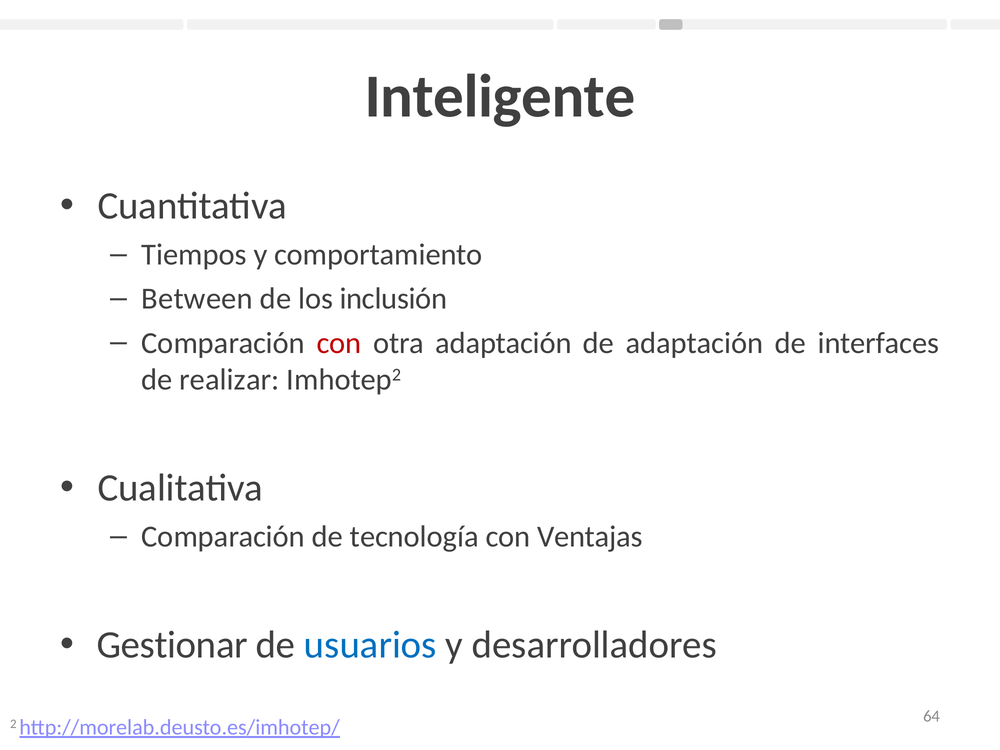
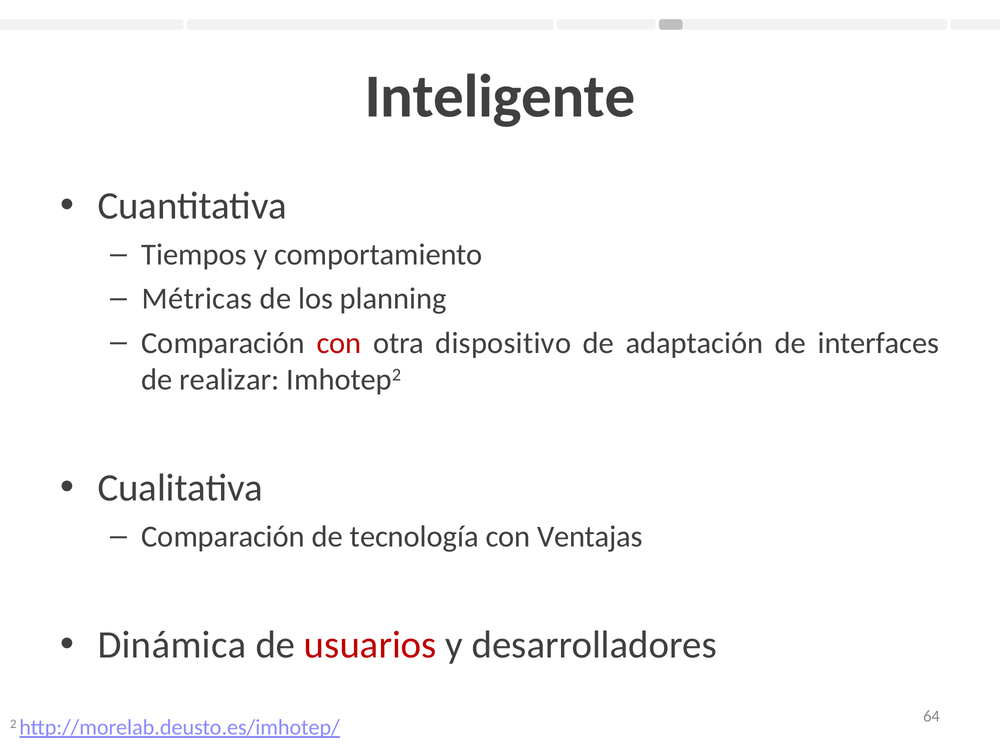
Between: Between -> Métricas (197, 299)
inclusión: inclusión -> planning (393, 299)
otra adaptación: adaptación -> dispositivo (503, 343)
Gestionar: Gestionar -> Dinámica (172, 645)
usuarios colour: blue -> red (370, 645)
